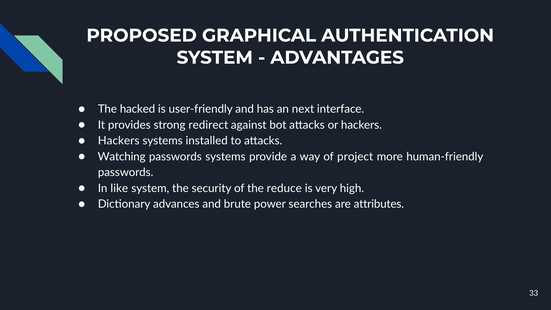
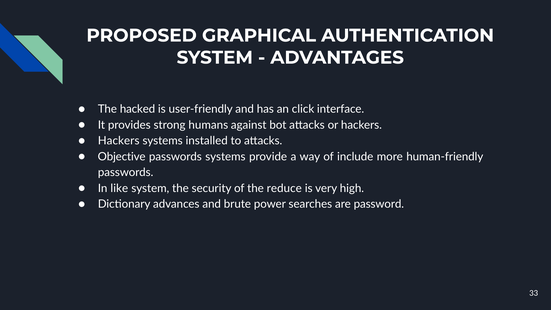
next: next -> click (303, 109)
redirect: redirect -> humans (208, 125)
Watching: Watching -> Objective (122, 157)
project: project -> include (355, 157)
attributes: attributes -> password (379, 204)
